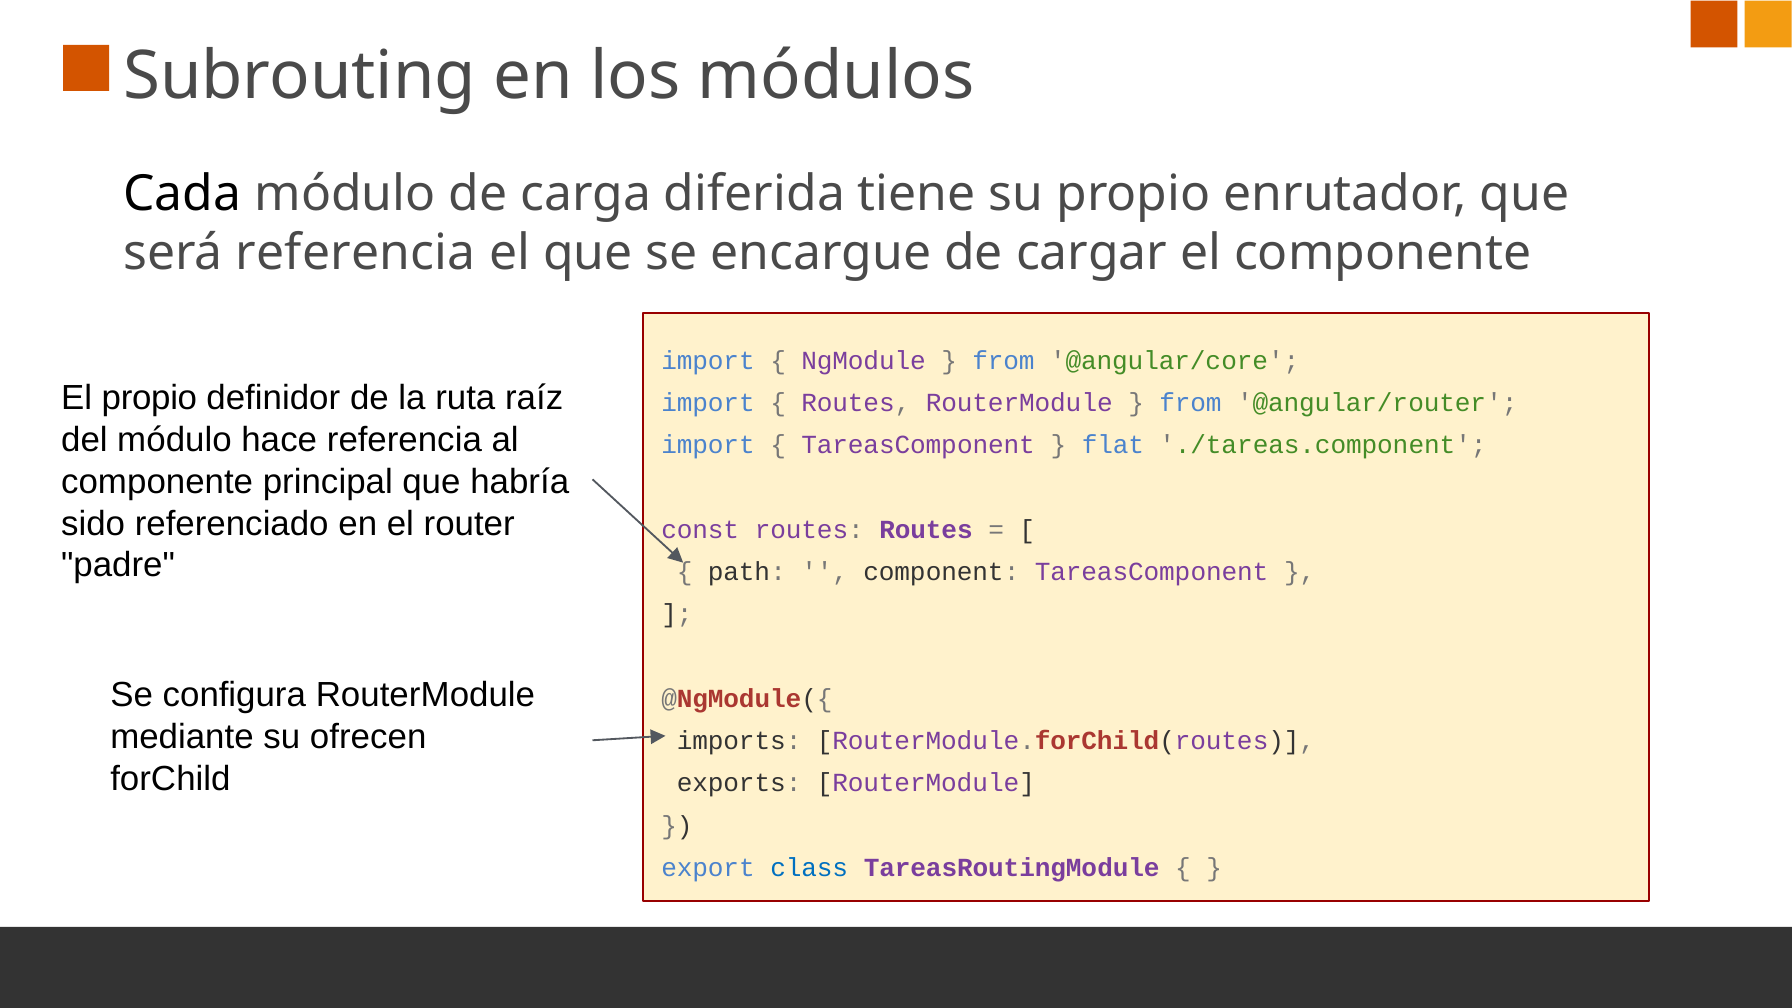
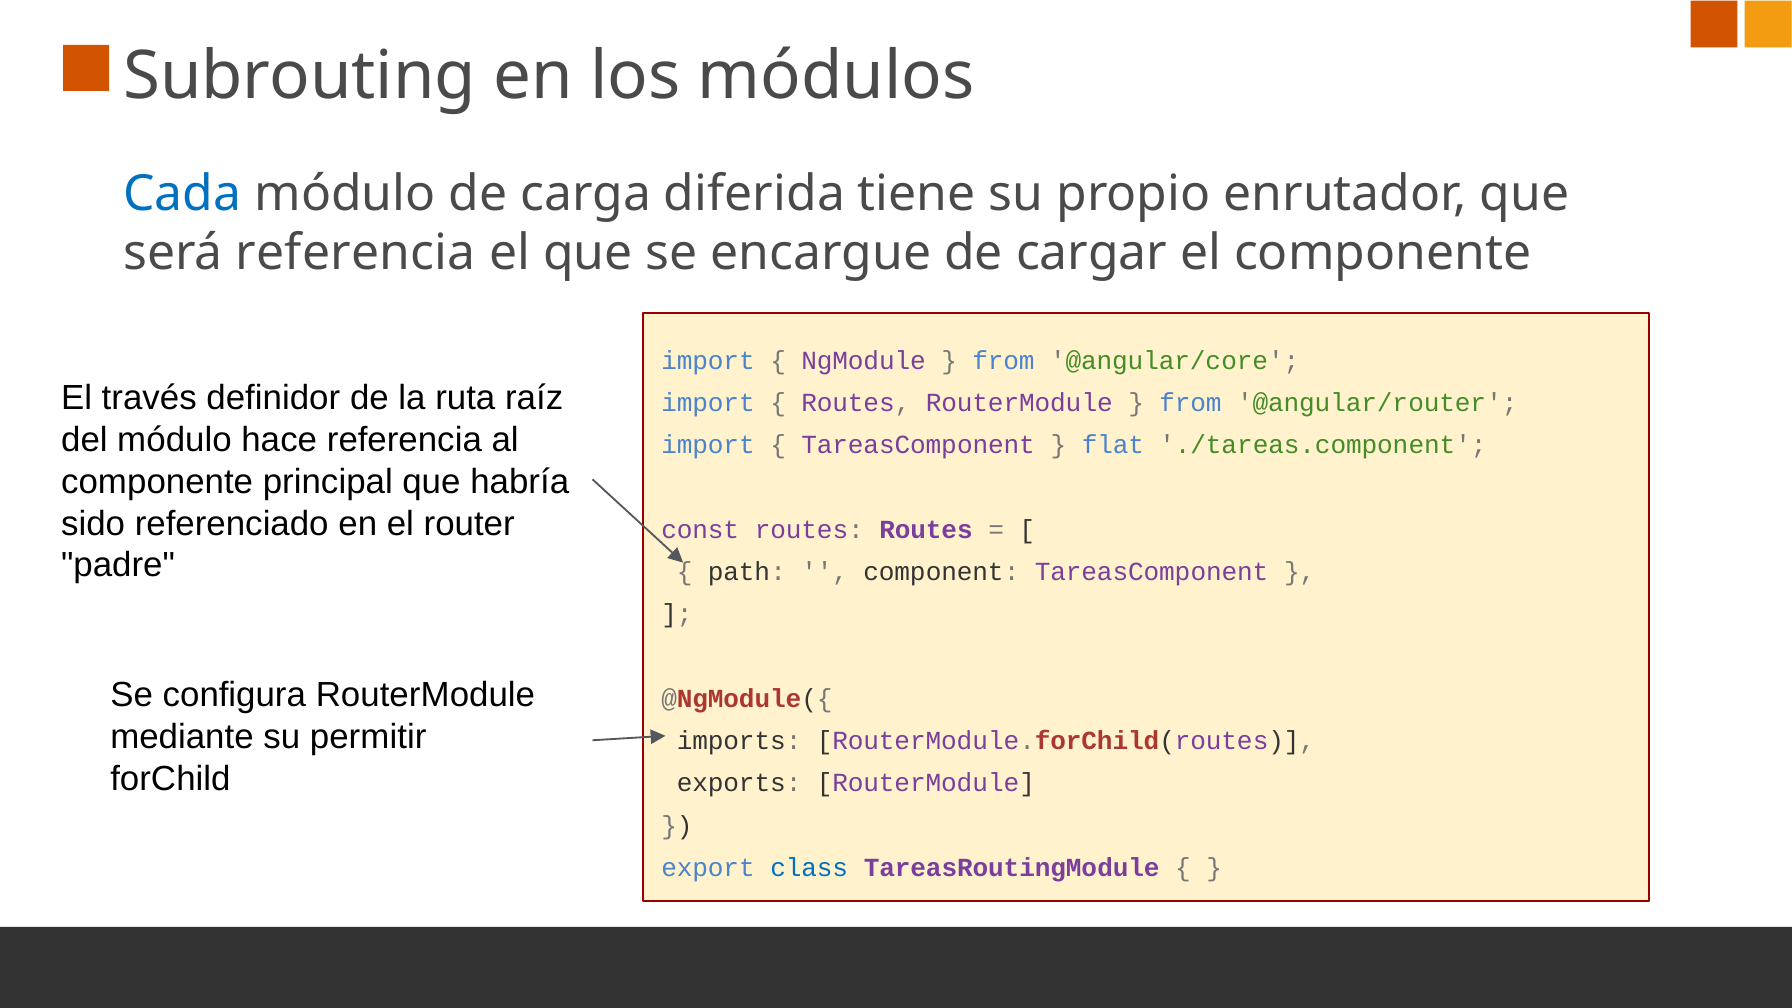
Cada colour: black -> blue (182, 194)
El propio: propio -> través (149, 398)
ofrecen: ofrecen -> permitir (368, 737)
